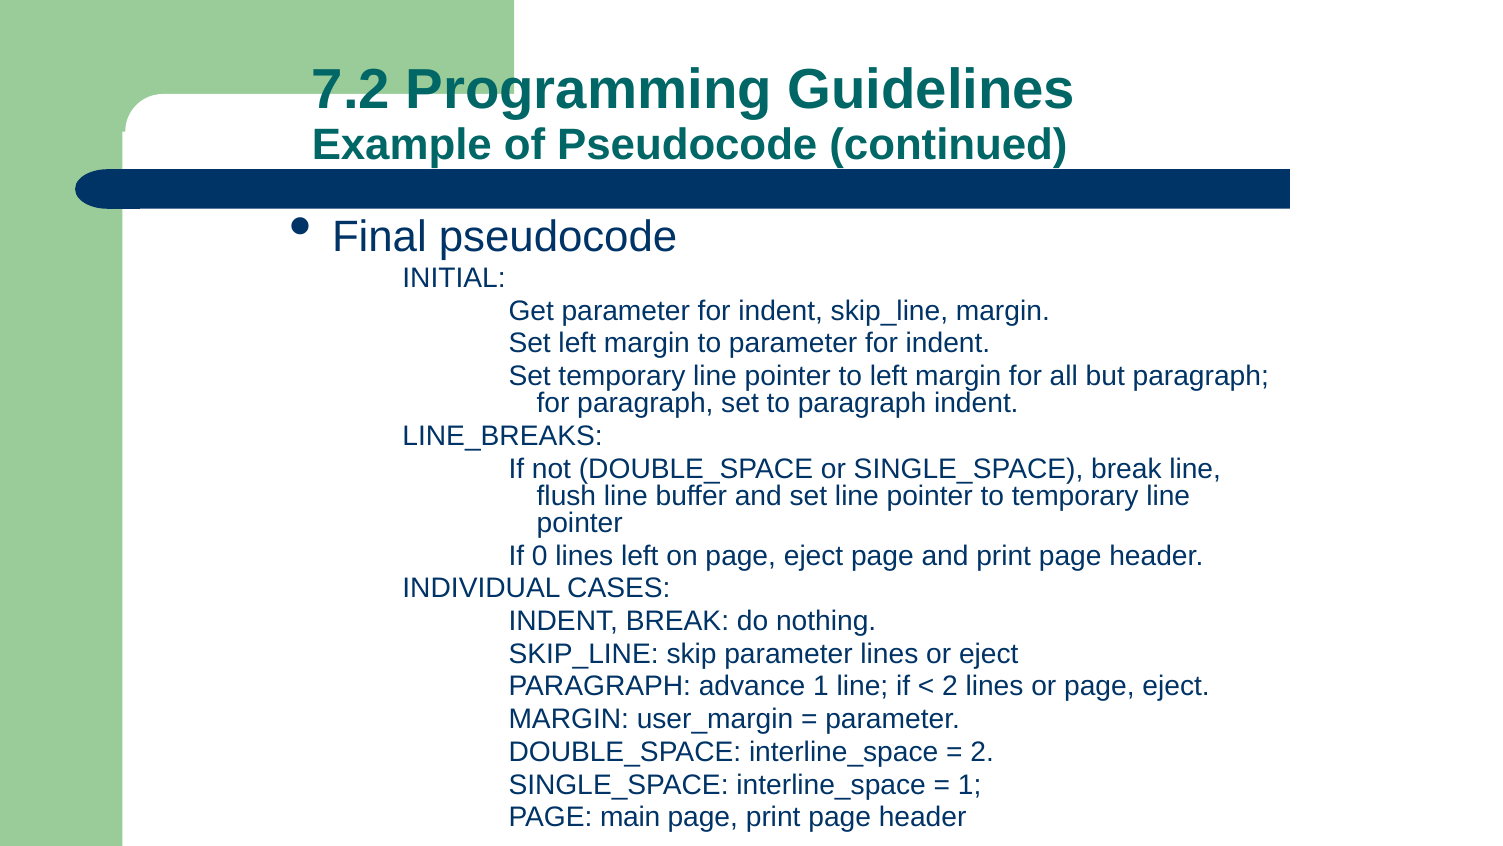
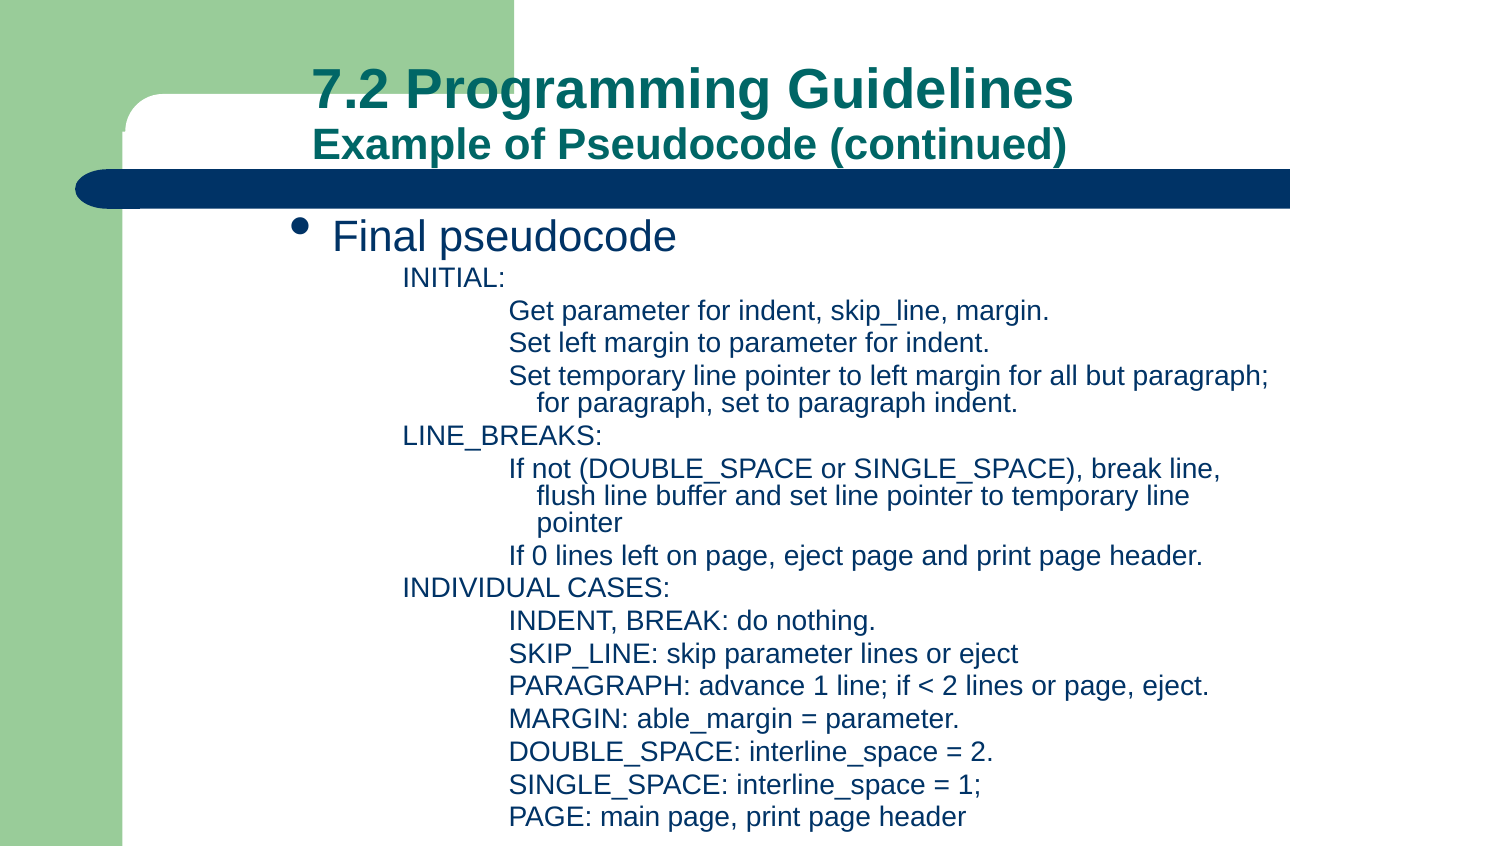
user_margin: user_margin -> able_margin (715, 719)
